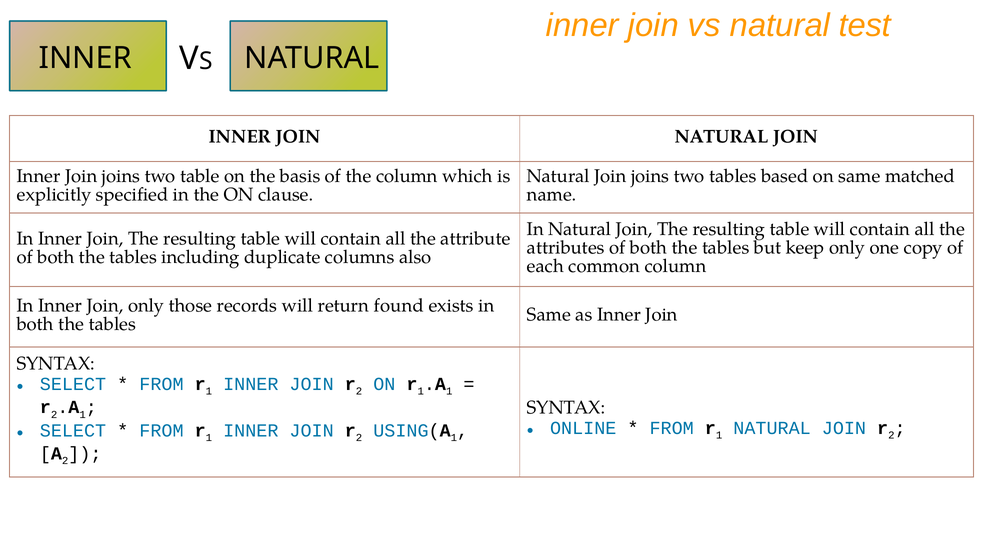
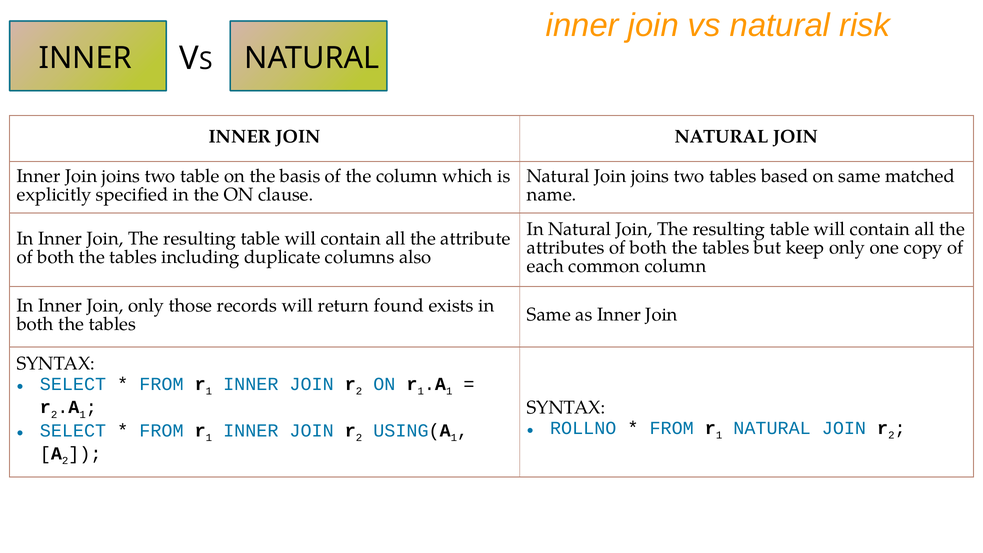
test: test -> risk (865, 26)
ONLINE: ONLINE -> ROLLNO (583, 428)
